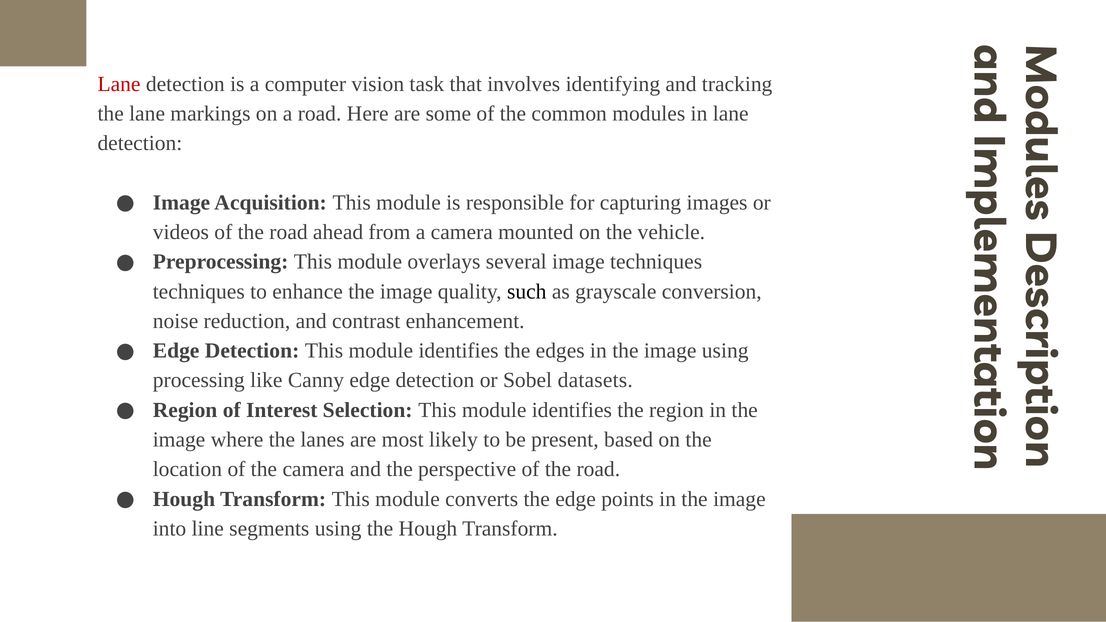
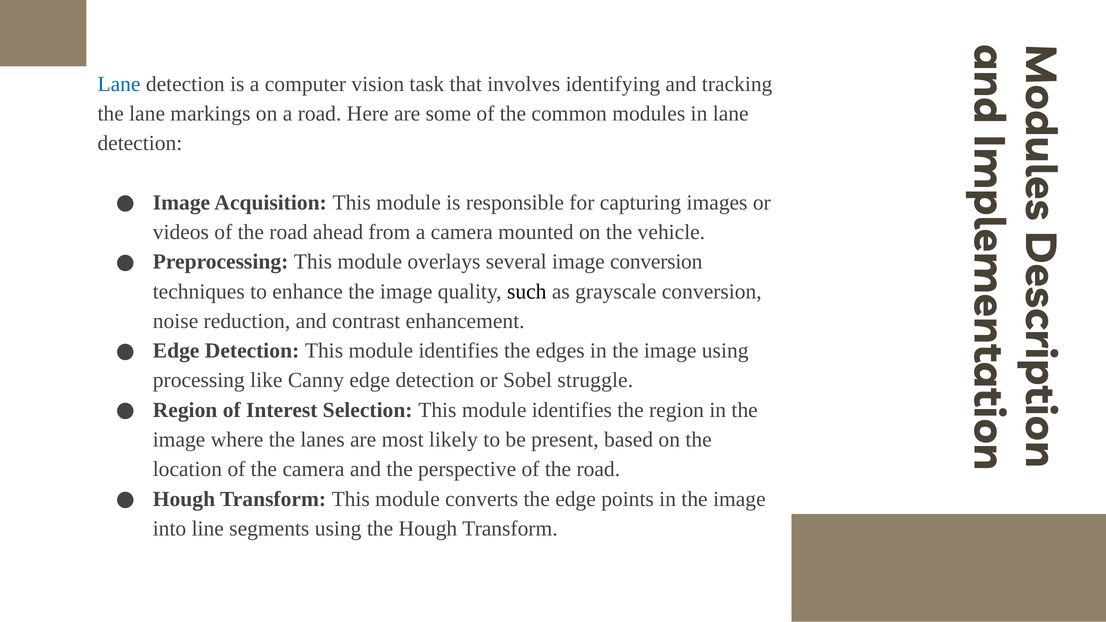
Lane colour: red -> blue (119, 84)
image techniques: techniques -> conversion (656, 262)
datasets: datasets -> struggle (595, 380)
